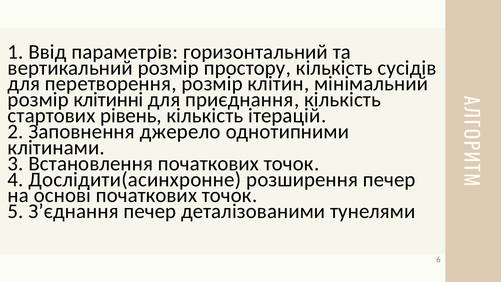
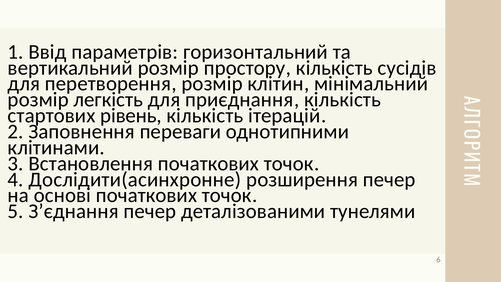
клітинні: клітинні -> легкість (108, 100)
джерело: джерело -> переваги (180, 132)
